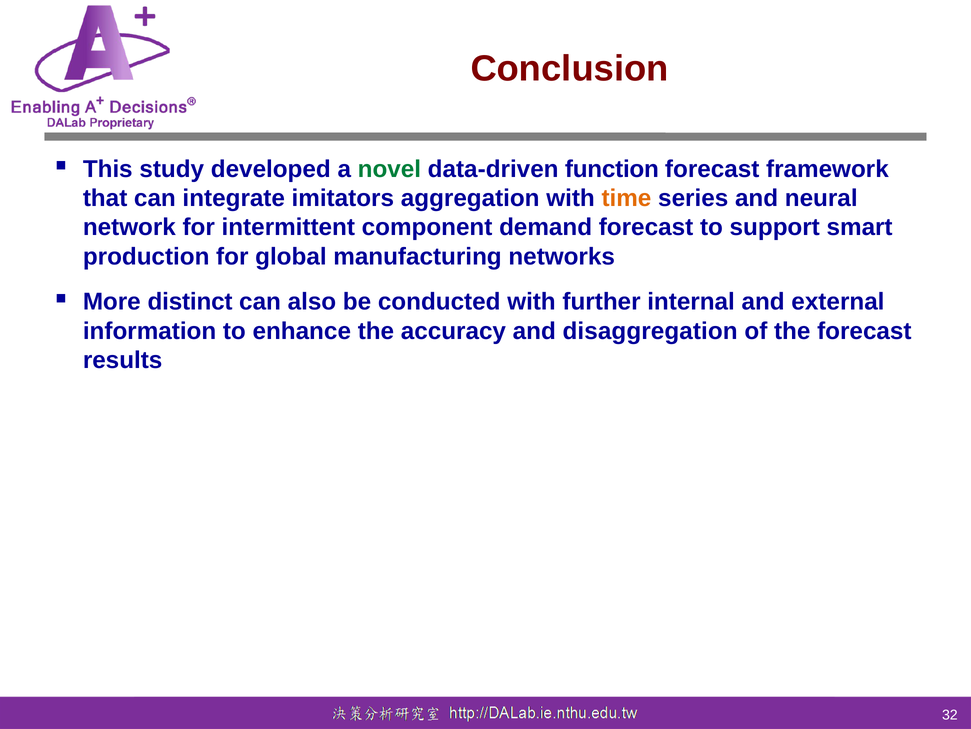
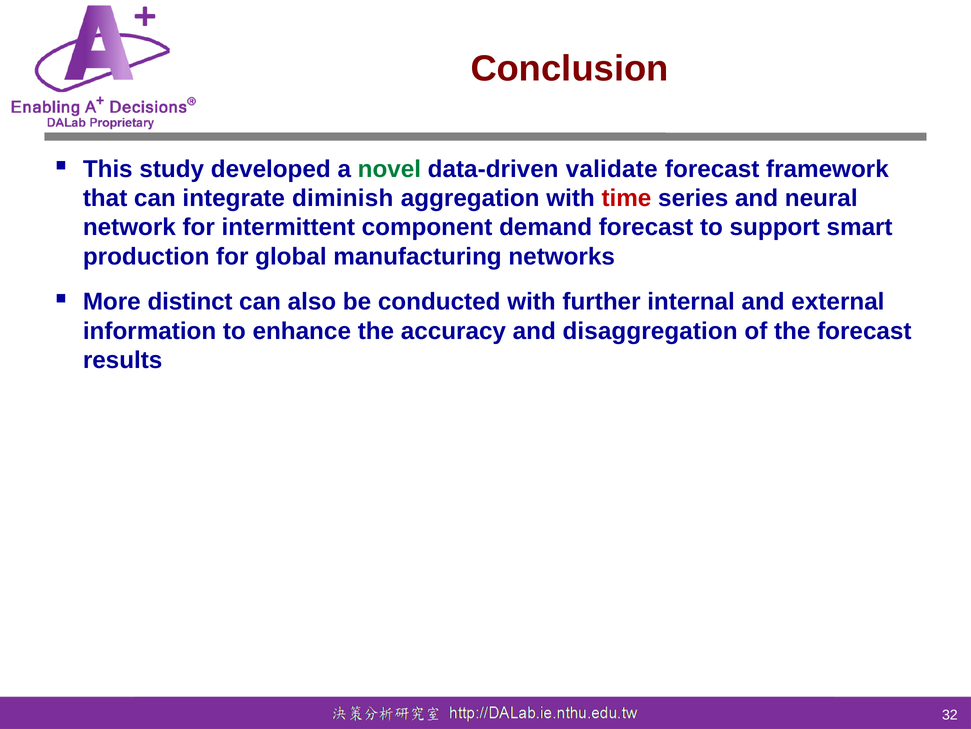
function: function -> validate (612, 169)
imitators: imitators -> diminish (343, 198)
time colour: orange -> red (626, 198)
